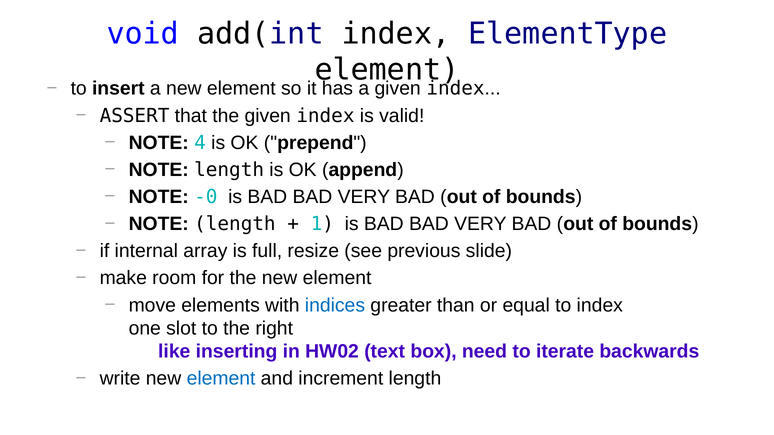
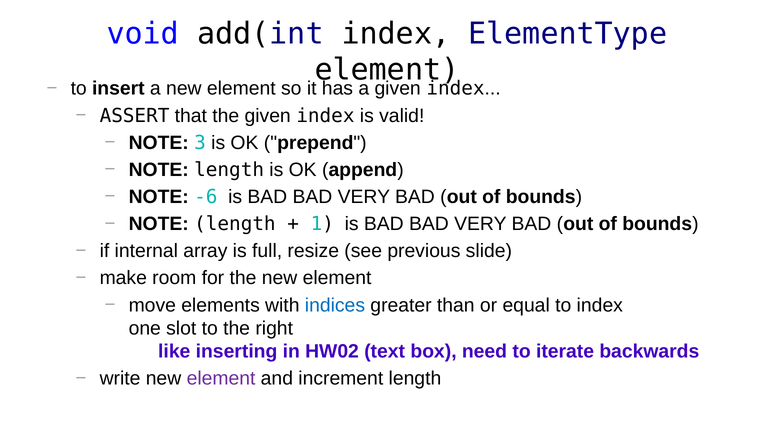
4: 4 -> 3 (200, 143)
-0: -0 -> -6 (206, 197)
element colour: blue -> purple (221, 379)
